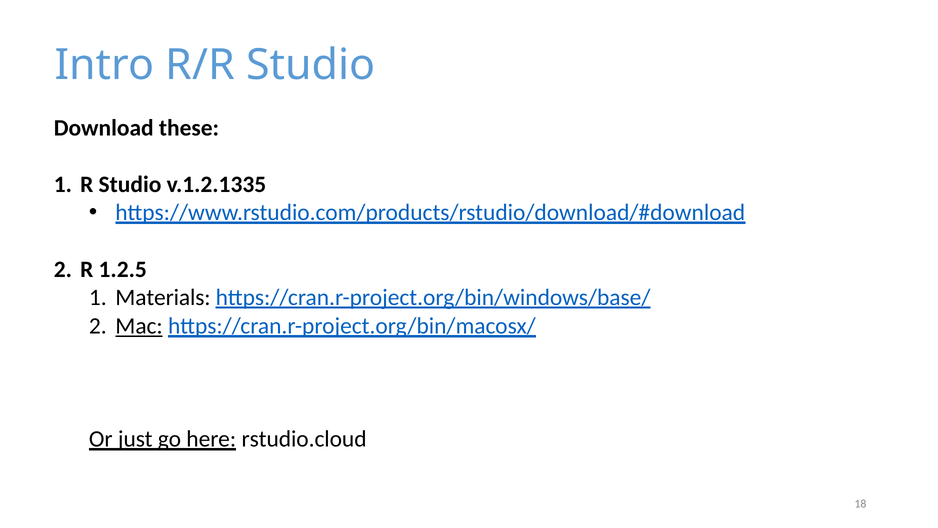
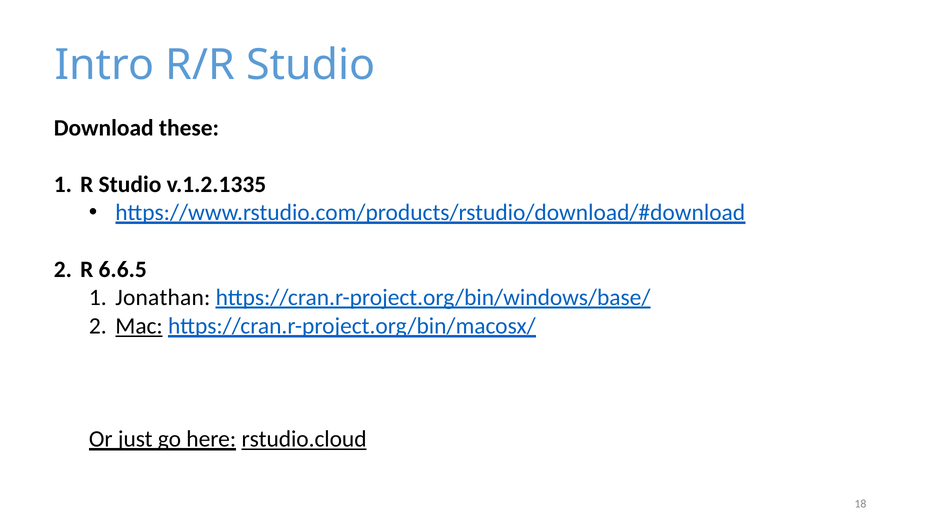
1.2.5: 1.2.5 -> 6.6.5 (123, 269)
Materials: Materials -> Jonathan (163, 297)
rstudio.cloud underline: none -> present (304, 439)
